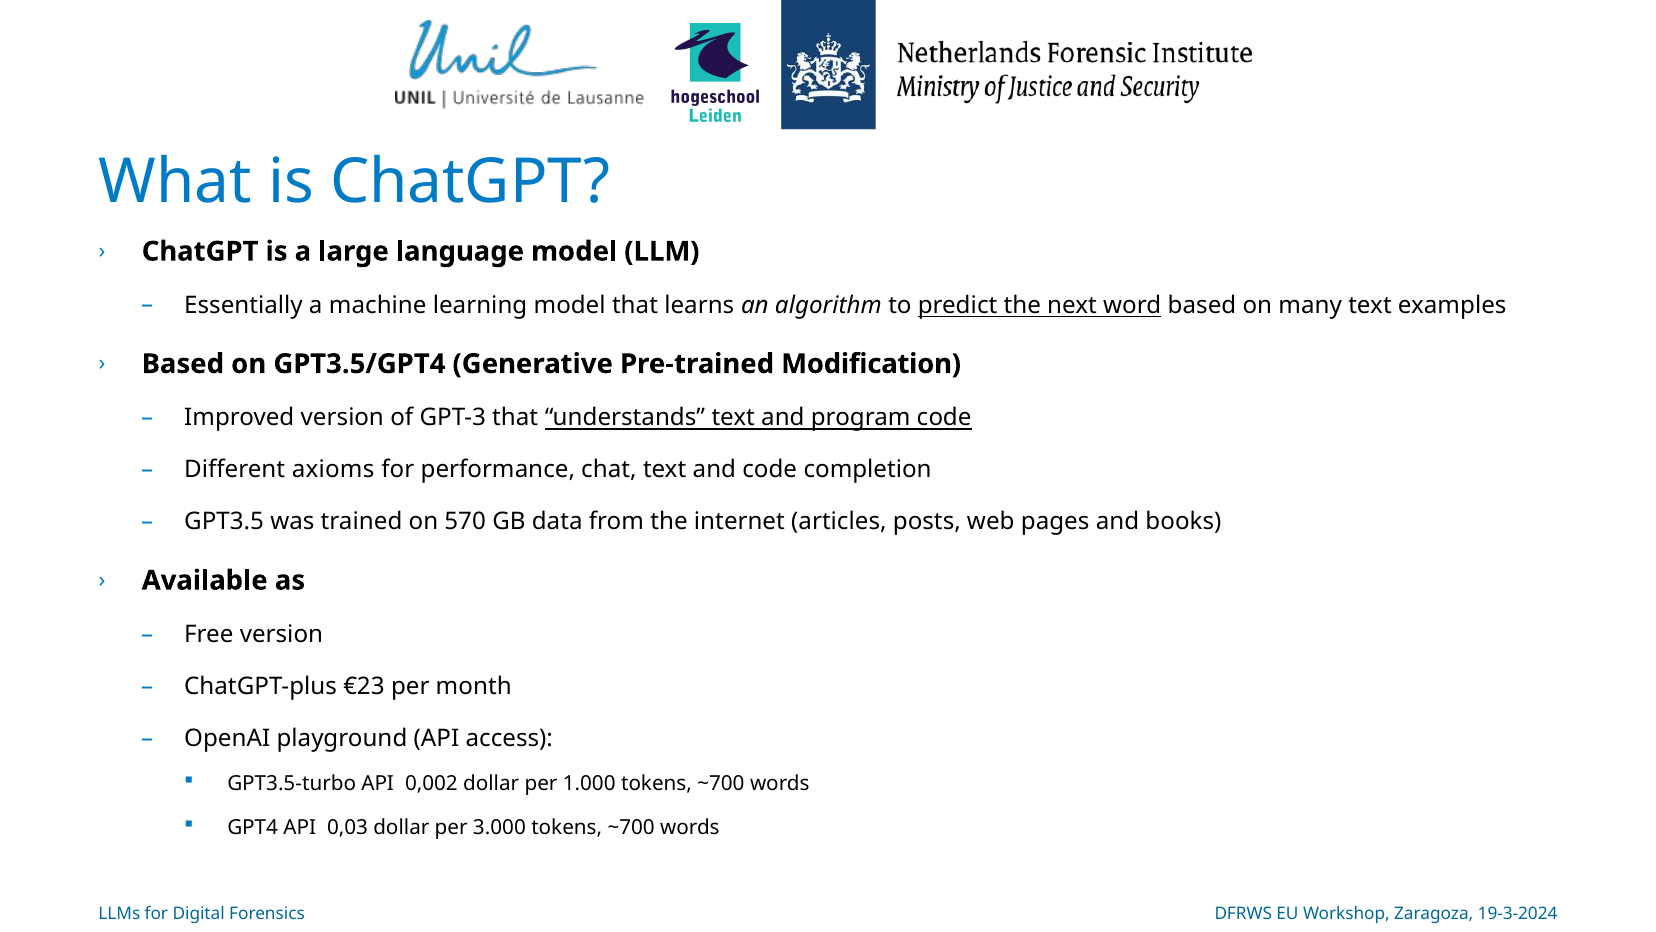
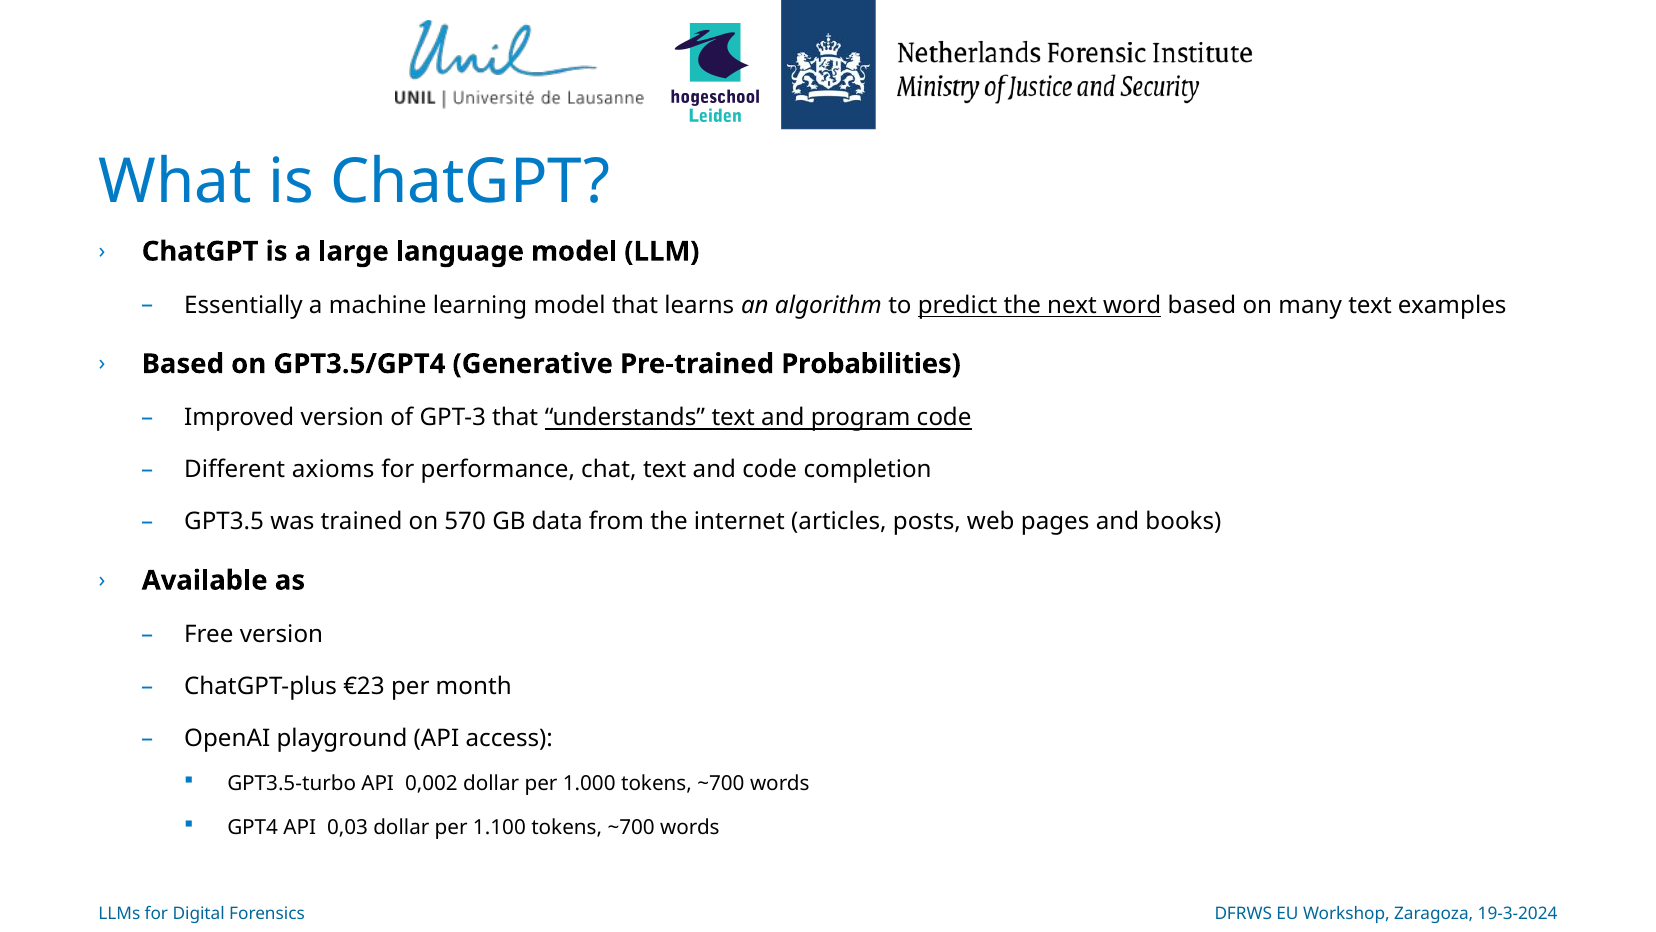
Modification: Modification -> Probabilities (871, 364)
3.000: 3.000 -> 1.100 (499, 827)
